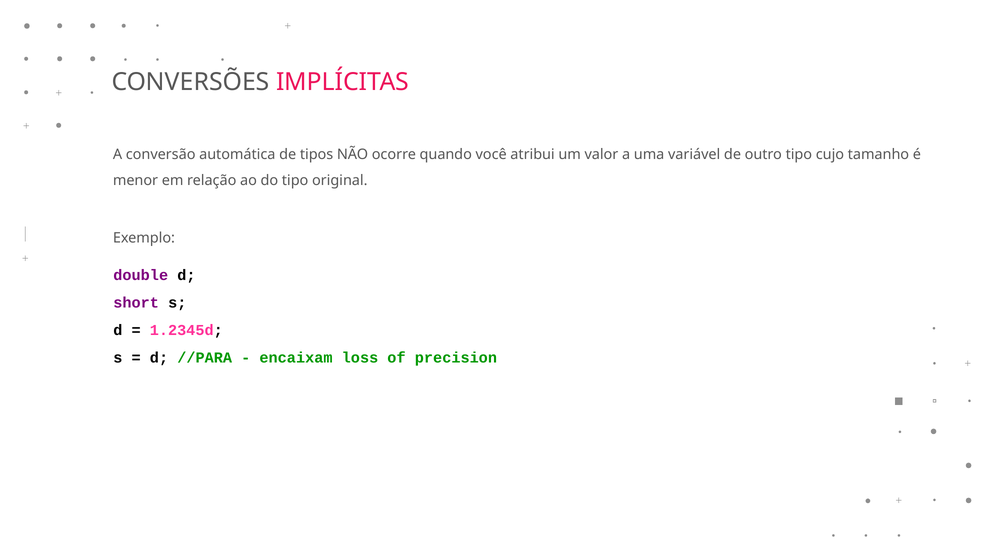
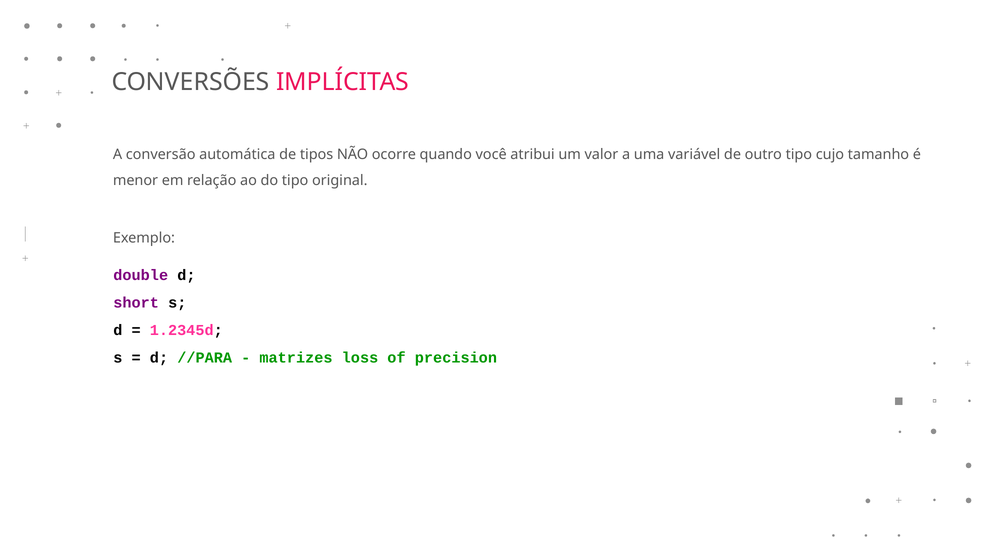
encaixam: encaixam -> matrizes (296, 357)
